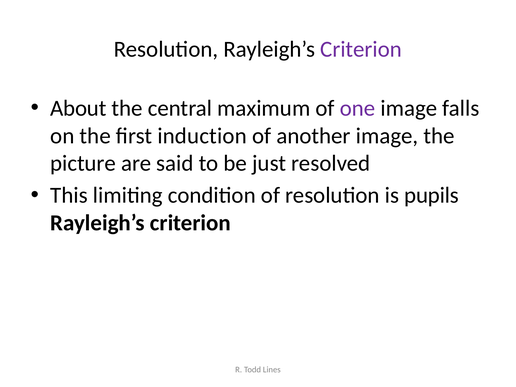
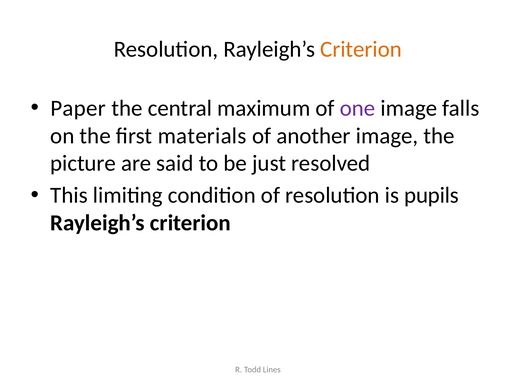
Criterion colour: purple -> orange (361, 49)
About: About -> Paper (78, 108)
induction: induction -> materials (202, 136)
